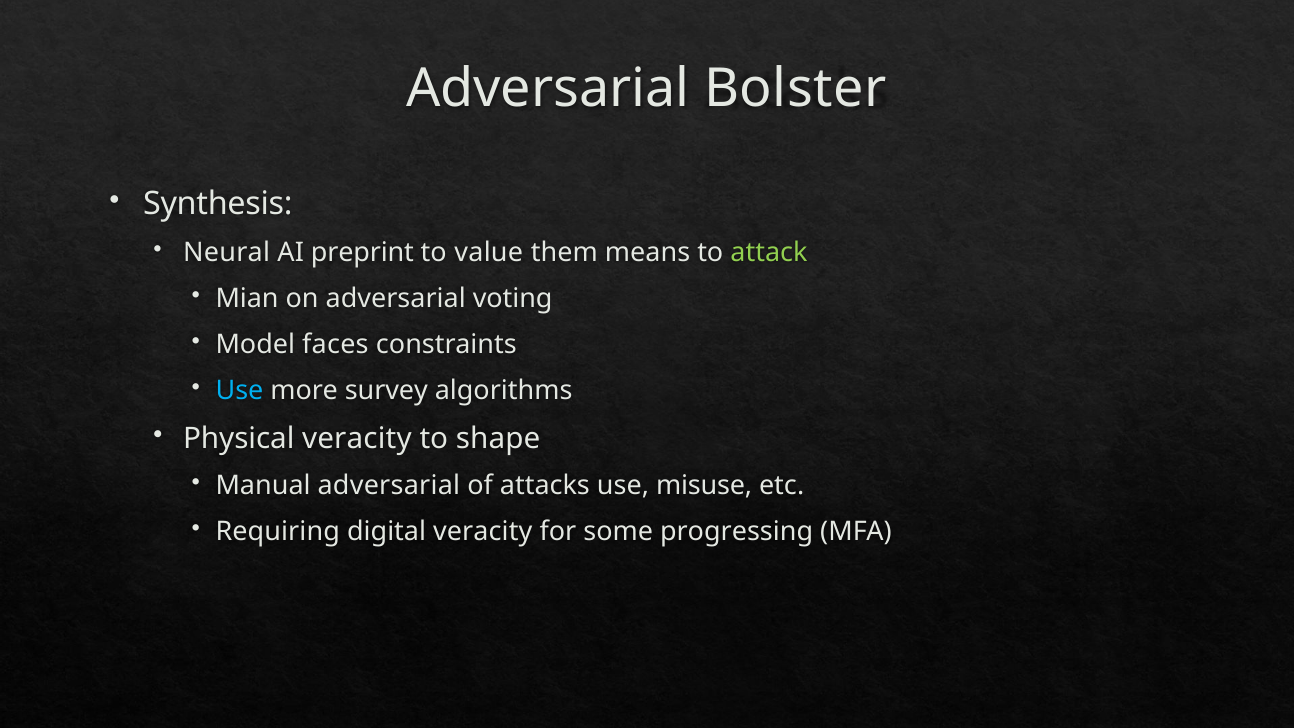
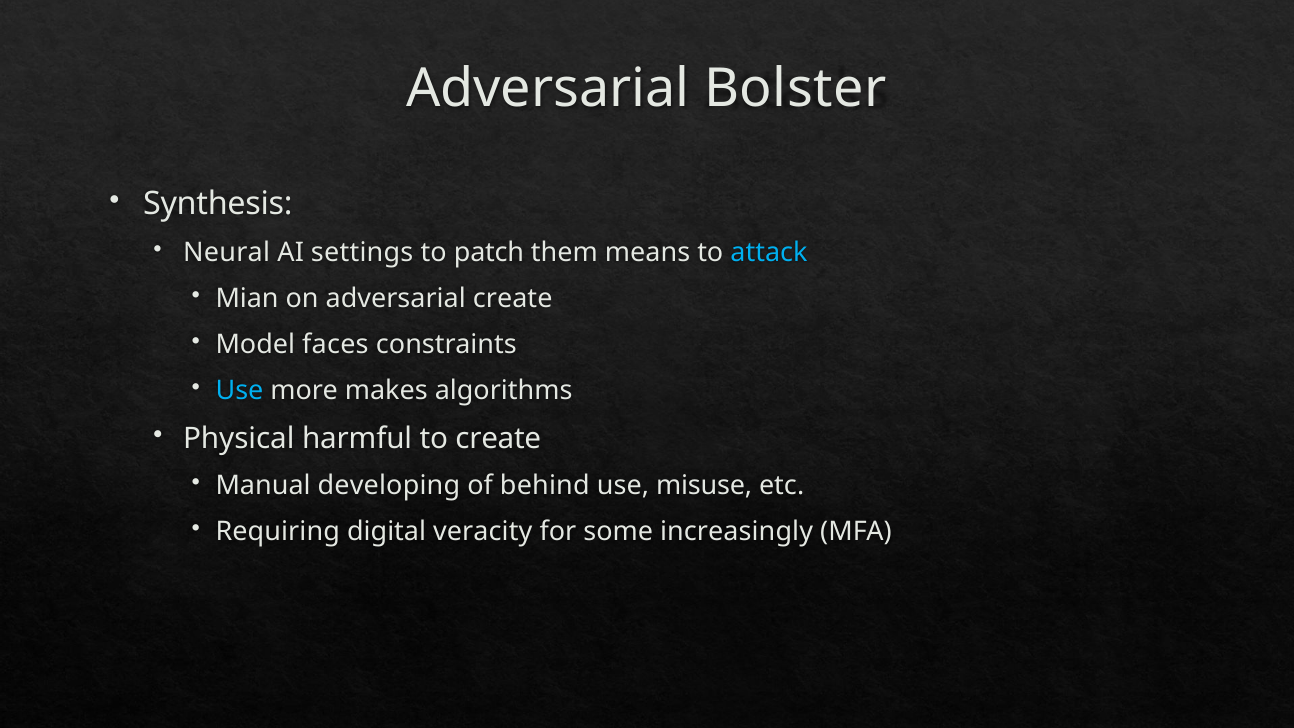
preprint: preprint -> settings (362, 253)
value: value -> patch (489, 253)
attack colour: light green -> light blue (769, 253)
adversarial voting: voting -> create (513, 299)
survey: survey -> makes (386, 391)
Physical veracity: veracity -> harmful (357, 439)
to shape: shape -> create (498, 439)
Manual adversarial: adversarial -> developing (389, 486)
attacks: attacks -> behind (545, 486)
progressing: progressing -> increasingly (737, 532)
